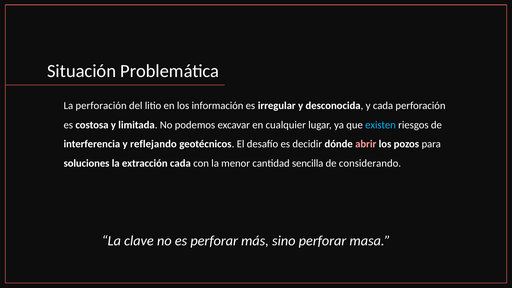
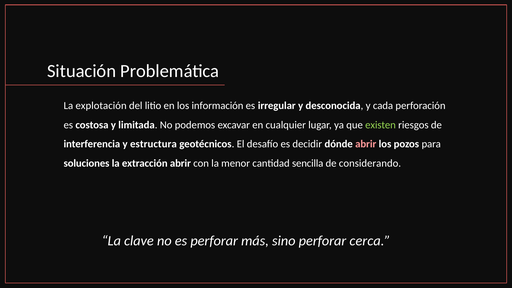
La perforación: perforación -> explotación (101, 106)
existen colour: light blue -> light green (381, 125)
reflejando: reflejando -> estructura (153, 144)
extracción cada: cada -> abrir (180, 163)
masa: masa -> cerca (370, 241)
